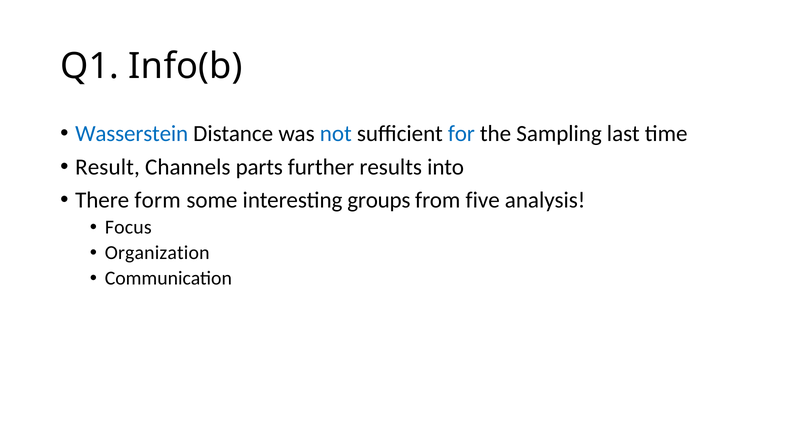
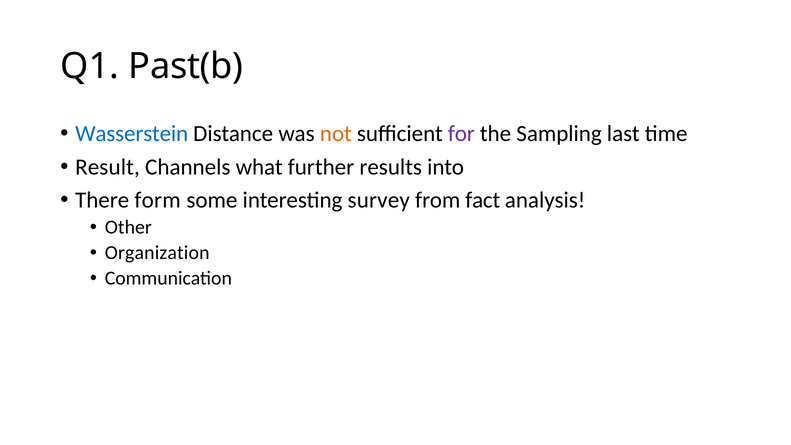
Info(b: Info(b -> Past(b (186, 66)
not colour: blue -> orange (336, 134)
for colour: blue -> purple (461, 134)
parts: parts -> what (259, 167)
groups: groups -> survey (379, 200)
five: five -> fact (483, 200)
Focus: Focus -> Other (128, 227)
